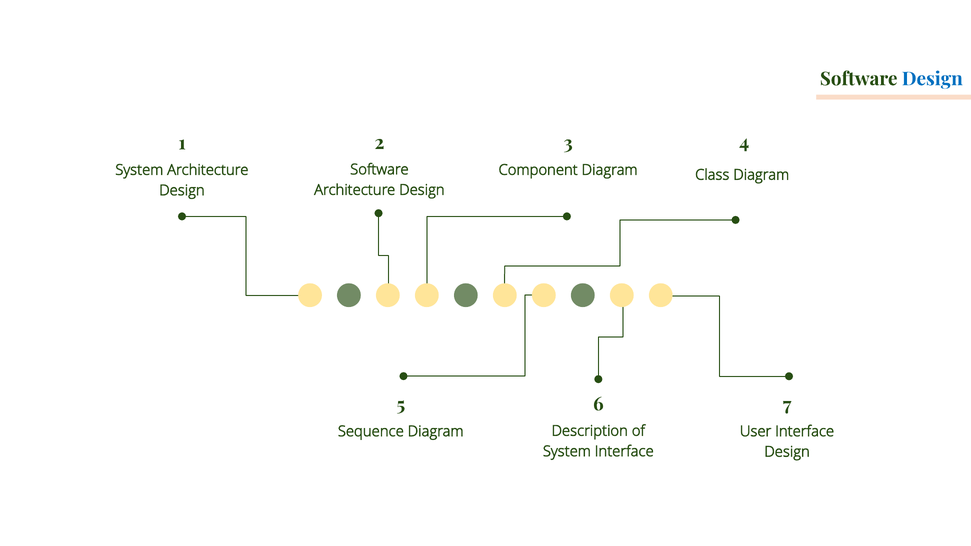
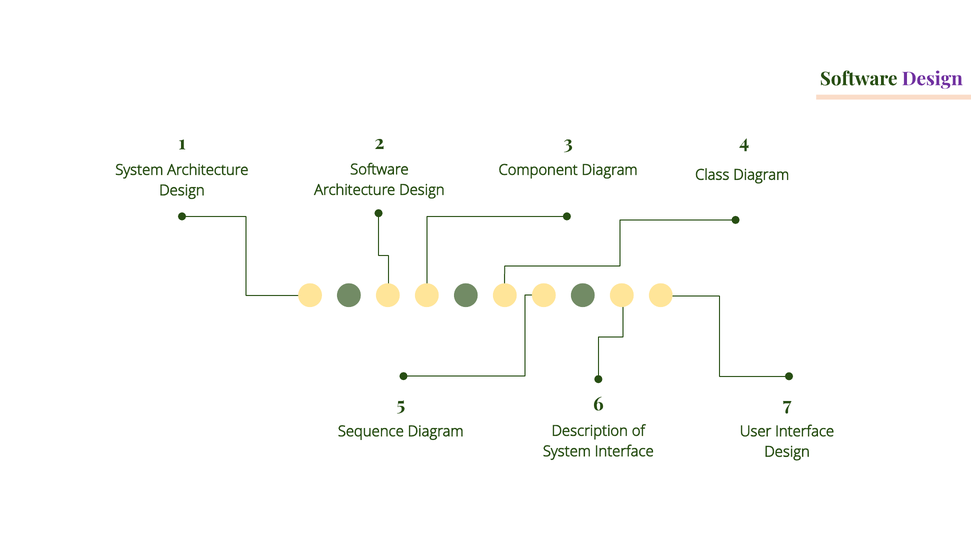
Design colour: blue -> purple (932, 79)
